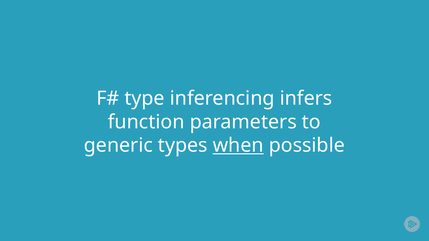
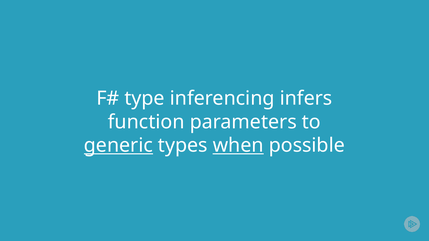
generic underline: none -> present (118, 146)
